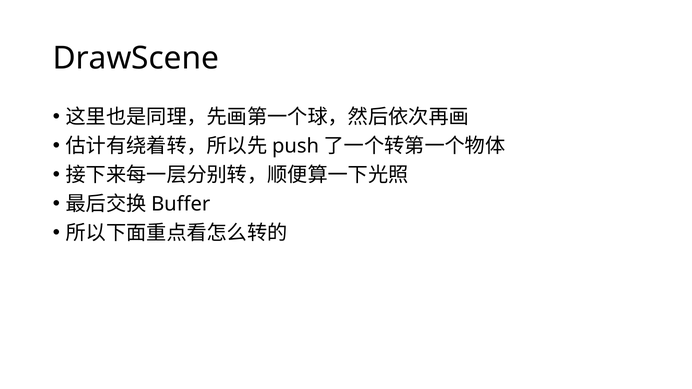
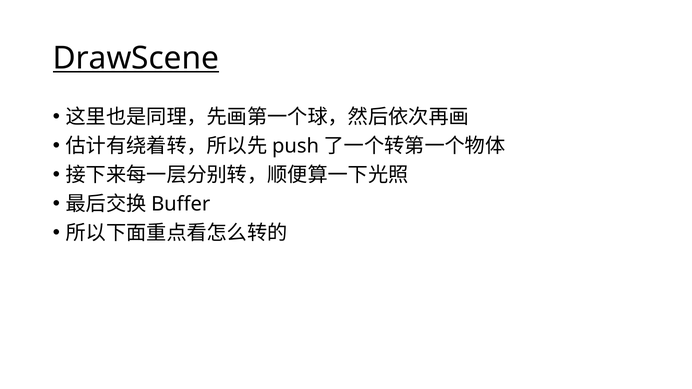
DrawScene underline: none -> present (136, 58)
